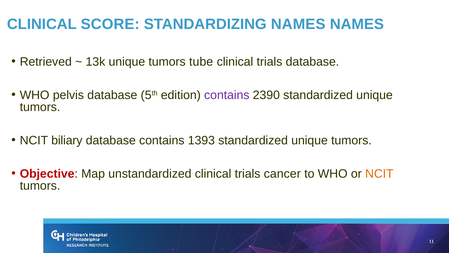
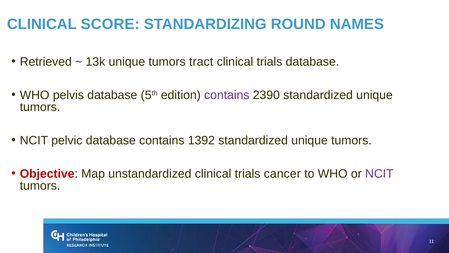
STANDARDIZING NAMES: NAMES -> ROUND (298, 24)
tube: tube -> tract (201, 62)
biliary: biliary -> pelvic (67, 140)
1393: 1393 -> 1392 (201, 140)
NCIT colour: orange -> purple (379, 174)
